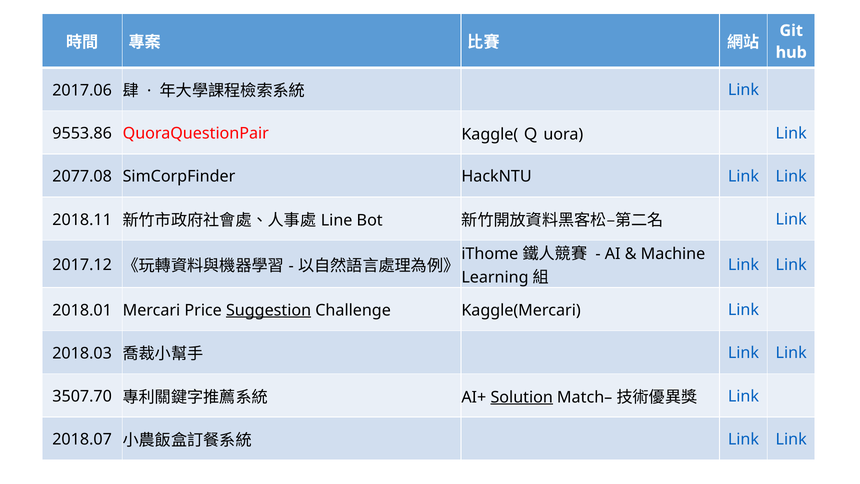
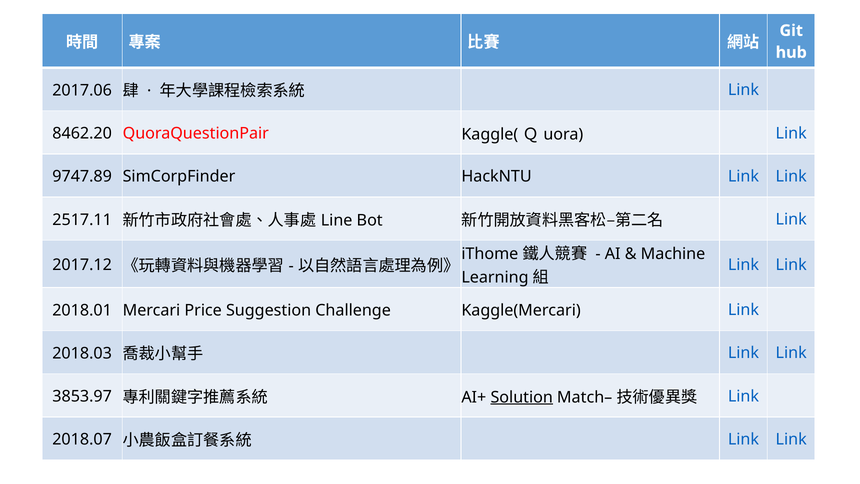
9553.86: 9553.86 -> 8462.20 (82, 133)
2077.08: 2077.08 -> 9747.89 (82, 177)
2018.11: 2018.11 -> 2517.11 (82, 220)
Suggestion underline: present -> none (269, 310)
3507.70: 3507.70 -> 3853.97 (82, 396)
